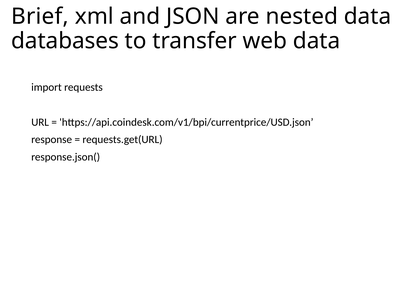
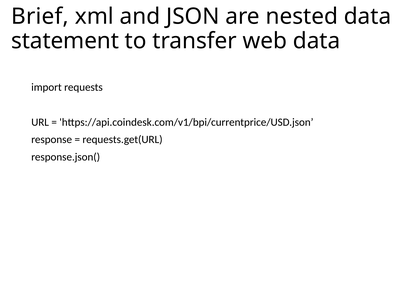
databases: databases -> statement (65, 41)
